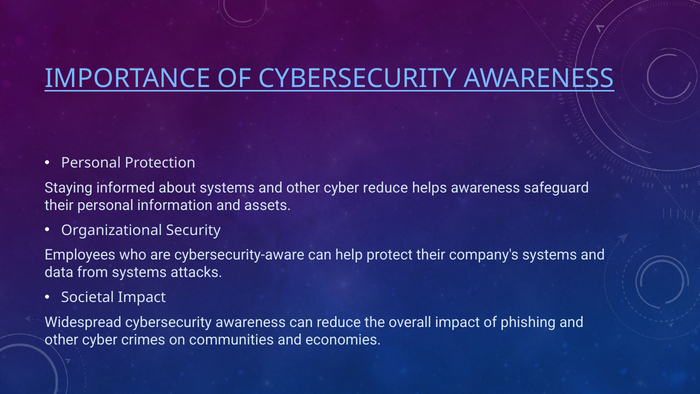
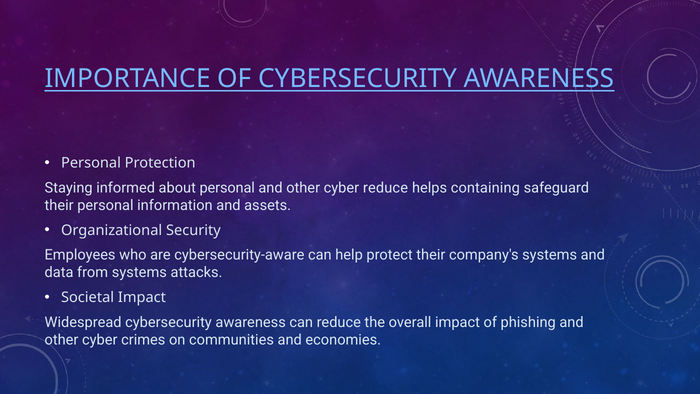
about systems: systems -> personal (227, 188)
helps awareness: awareness -> containing (485, 188)
